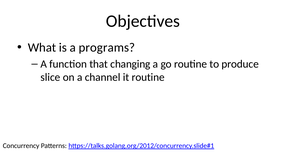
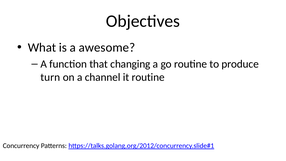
programs: programs -> awesome (107, 47)
slice: slice -> turn (50, 77)
